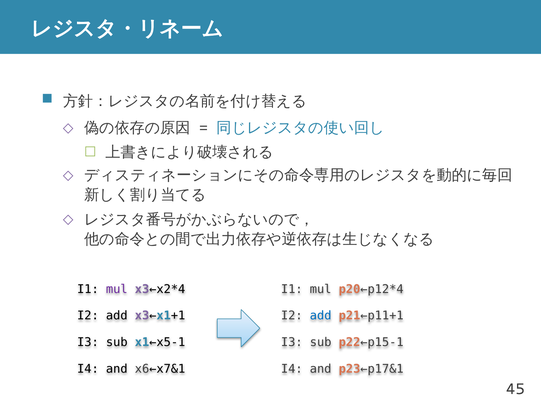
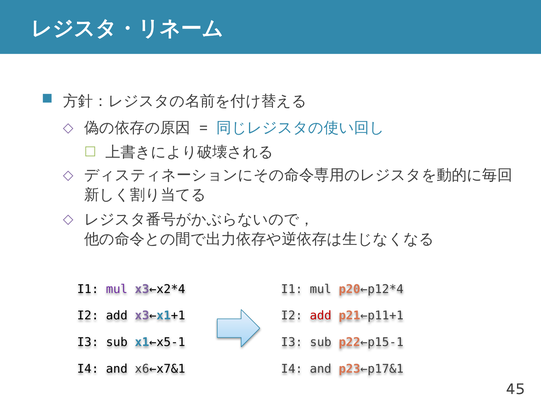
add colour: blue -> red (321, 316)
